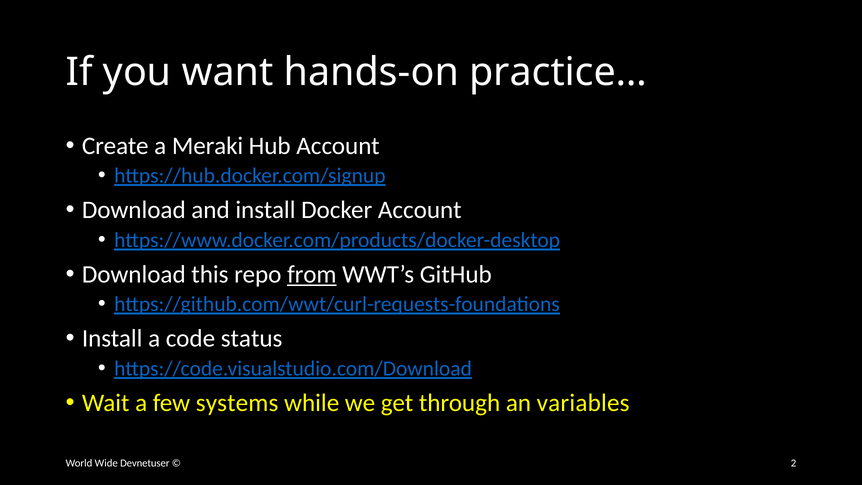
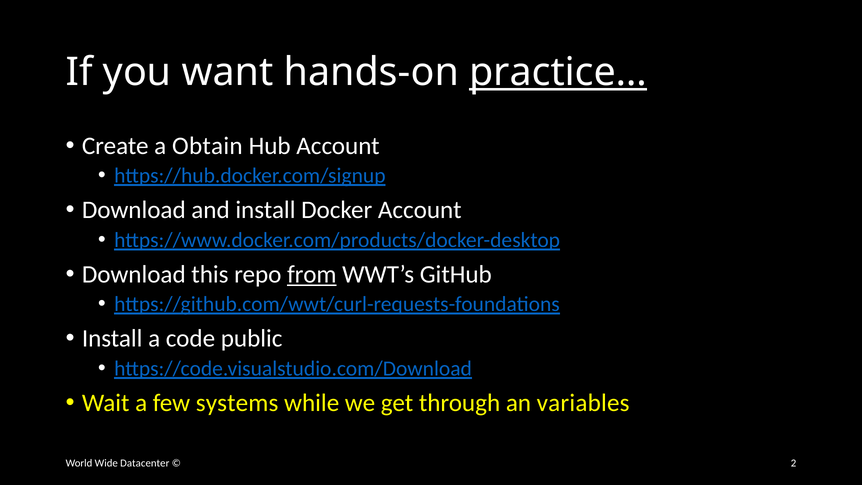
practice… underline: none -> present (558, 72)
Meraki: Meraki -> Obtain (207, 146)
status: status -> public (252, 338)
Devnetuser: Devnetuser -> Datacenter (145, 463)
